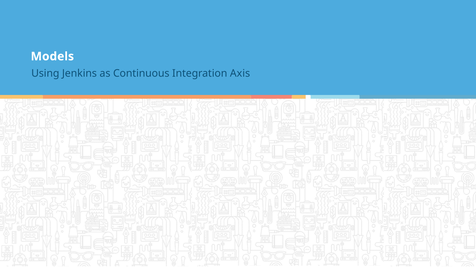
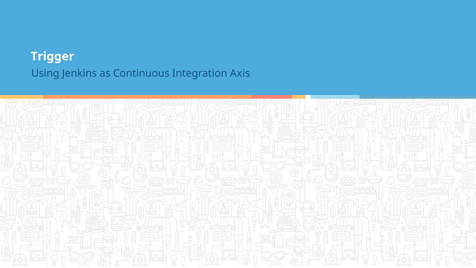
Models: Models -> Trigger (52, 56)
